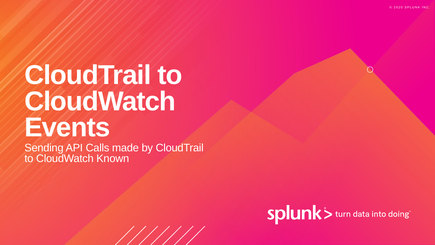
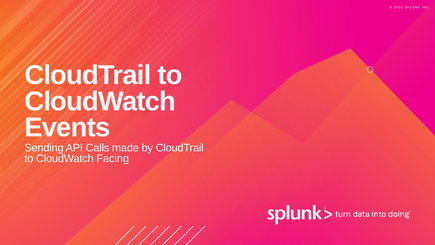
Known: Known -> Facing (113, 159)
